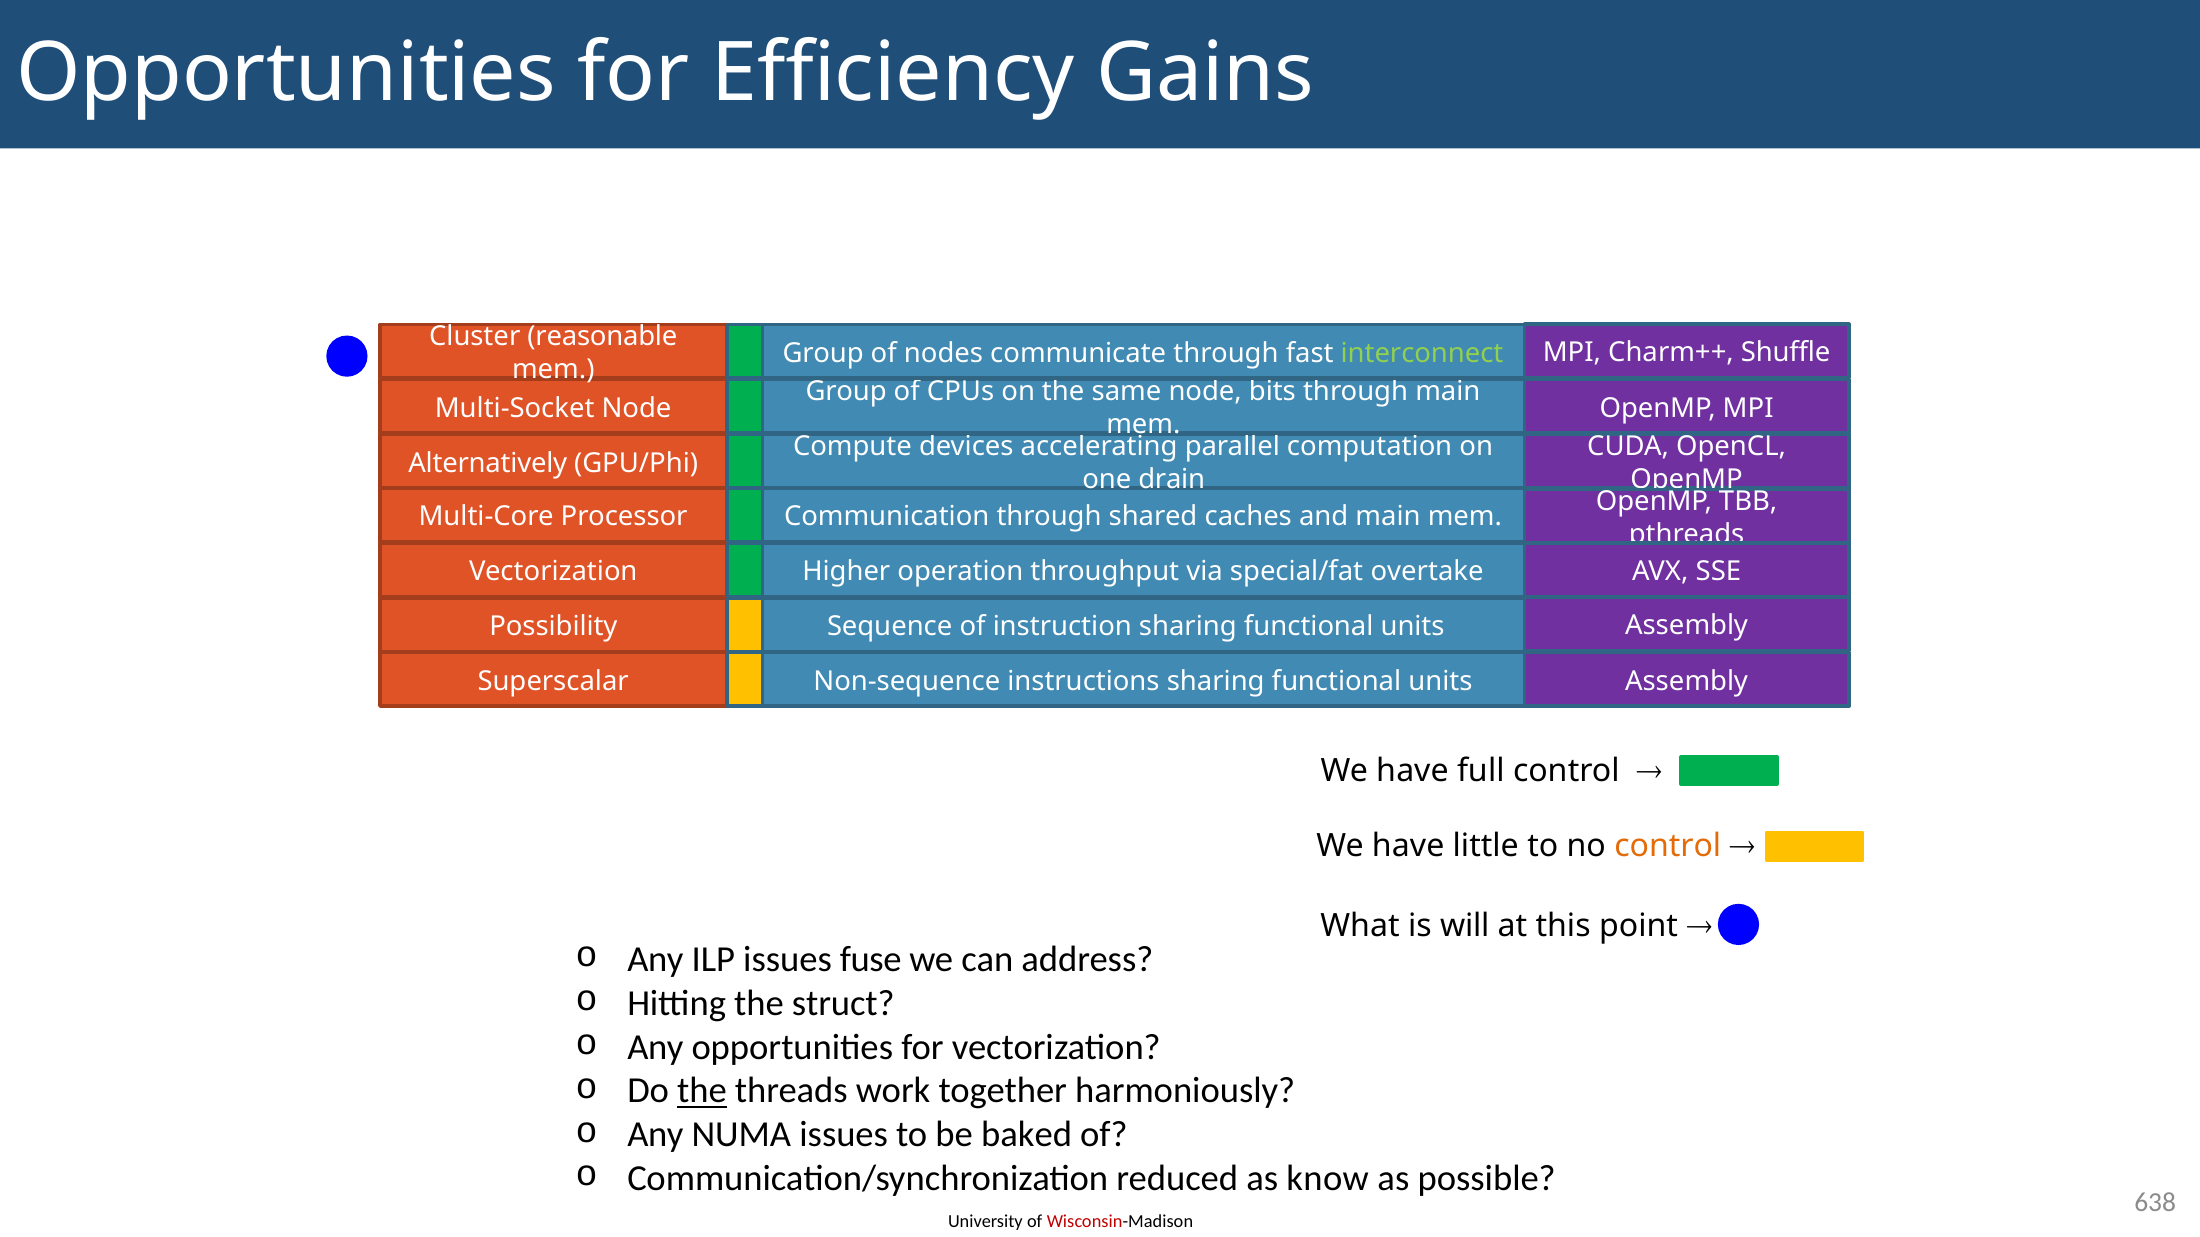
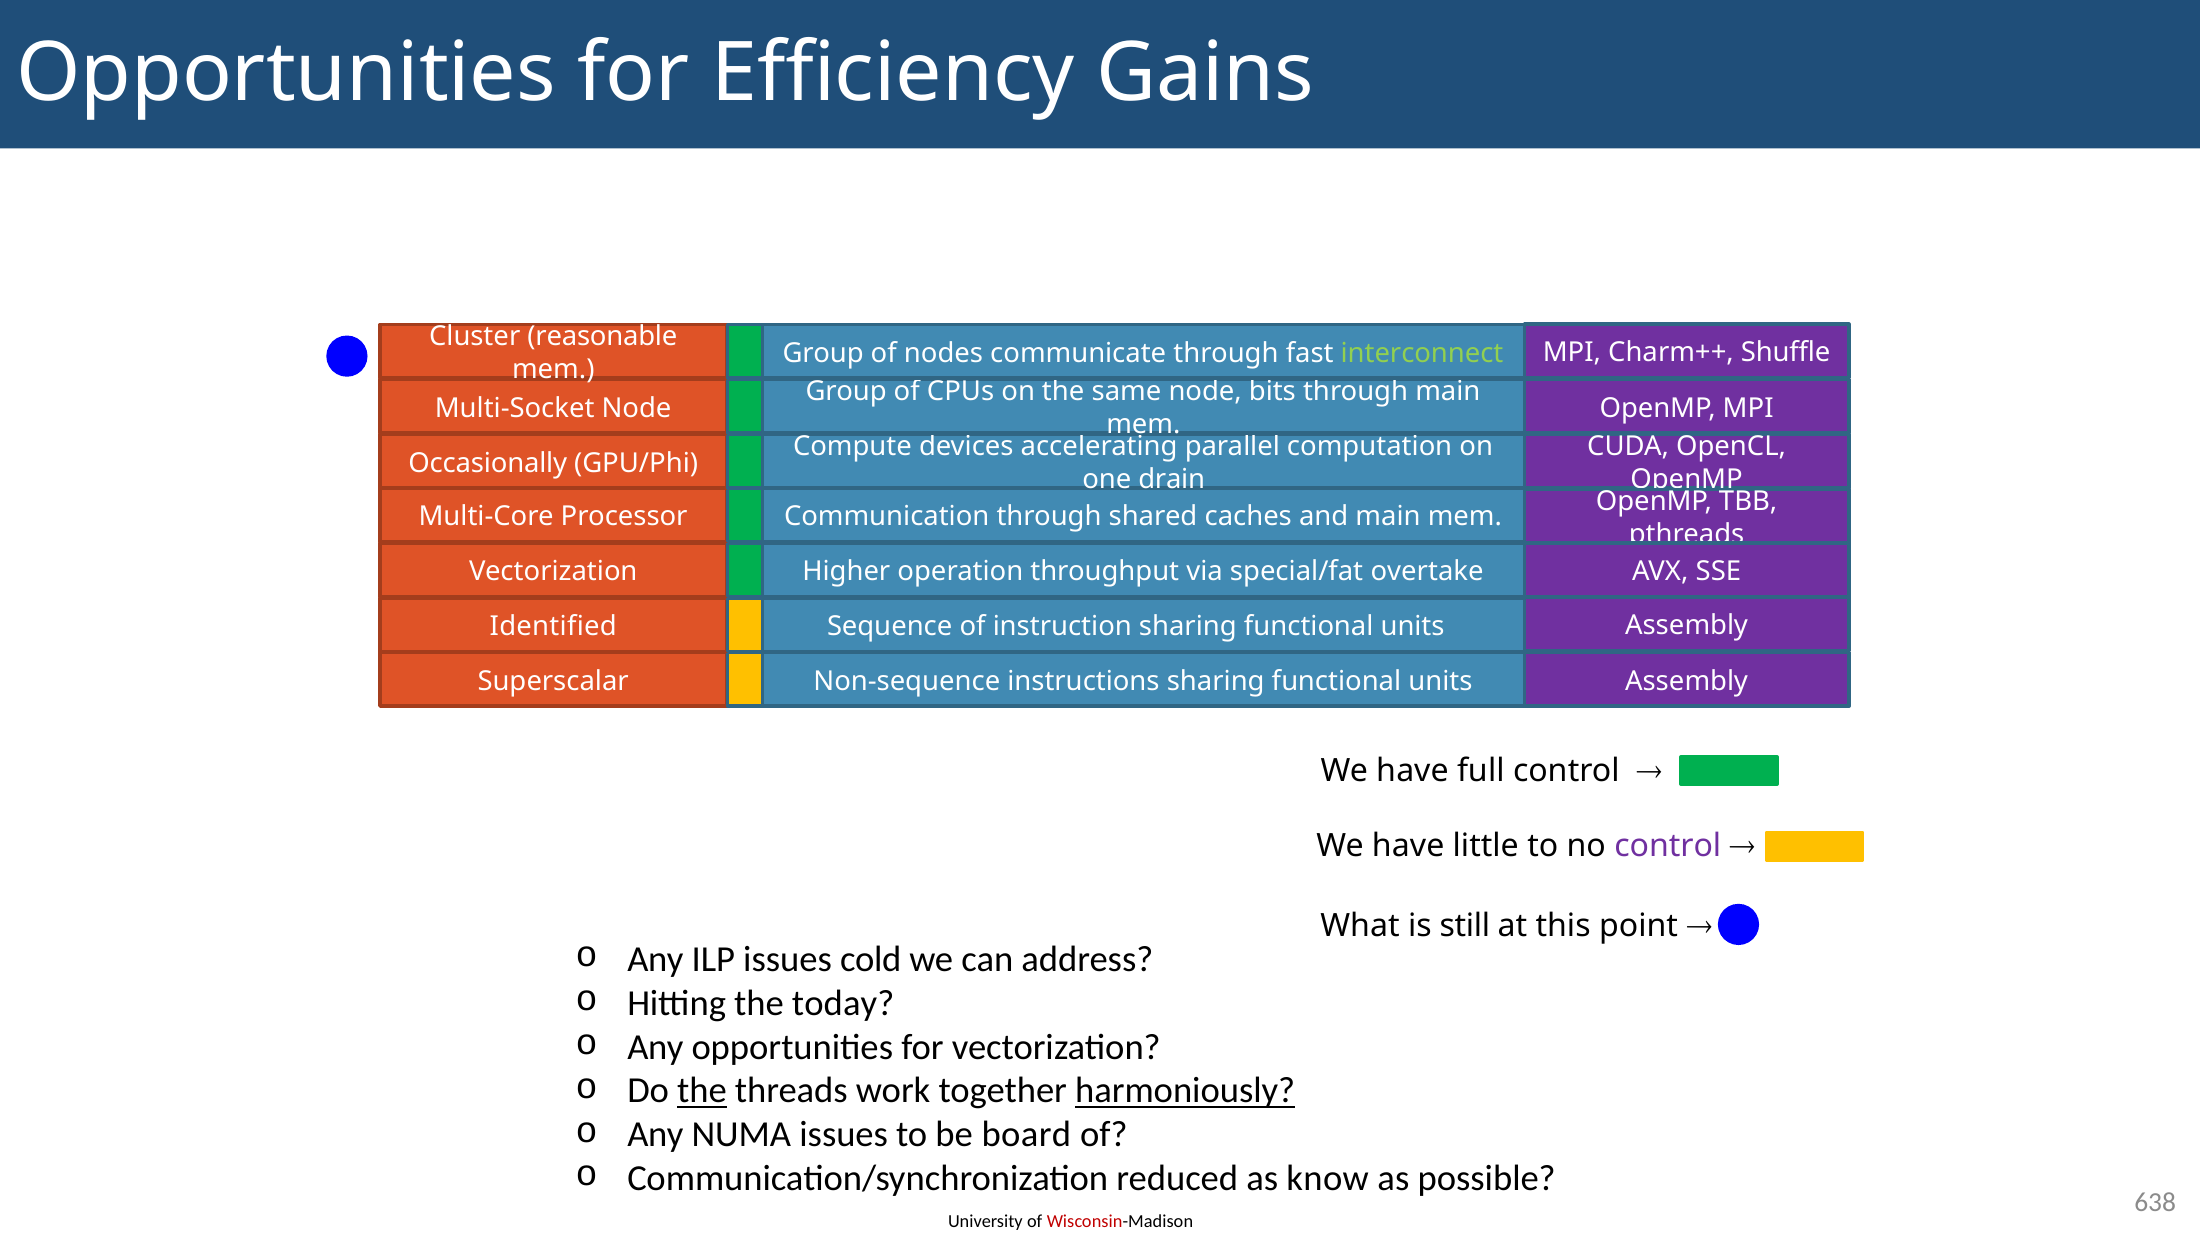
Alternatively: Alternatively -> Occasionally (488, 463)
Possibility: Possibility -> Identified (553, 627)
control colour: orange -> purple (1668, 846)
will: will -> still (1465, 926)
fuse: fuse -> cold (871, 959)
struct: struct -> today (843, 1003)
harmoniously underline: none -> present (1185, 1091)
baked: baked -> board (1026, 1135)
